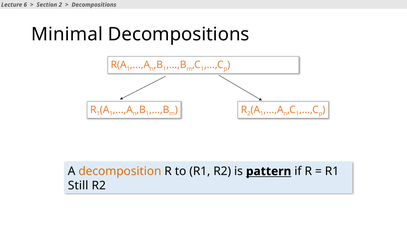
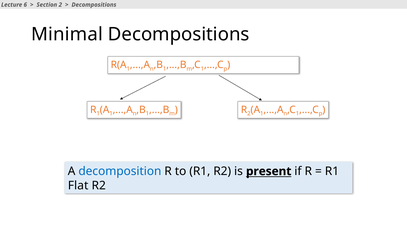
decomposition colour: orange -> blue (120, 171)
pattern: pattern -> present (269, 171)
Still: Still -> Flat (78, 185)
